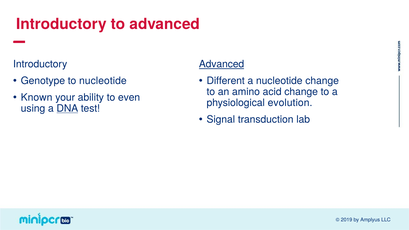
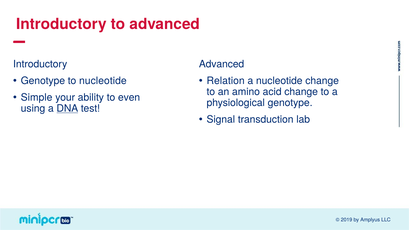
Advanced underline: present -> none (222, 64)
Different: Different -> Relation (226, 81)
Known: Known -> Simple (37, 97)
physiological evolution: evolution -> genotype (290, 103)
